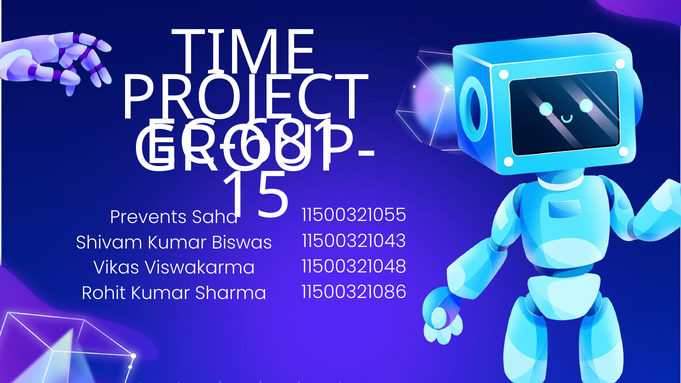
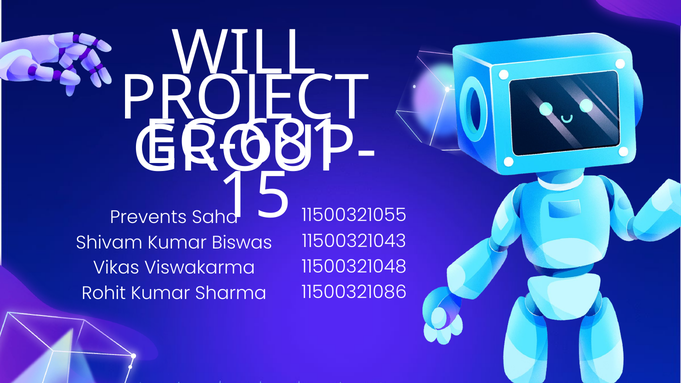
TIME: TIME -> WILL (244, 53)
